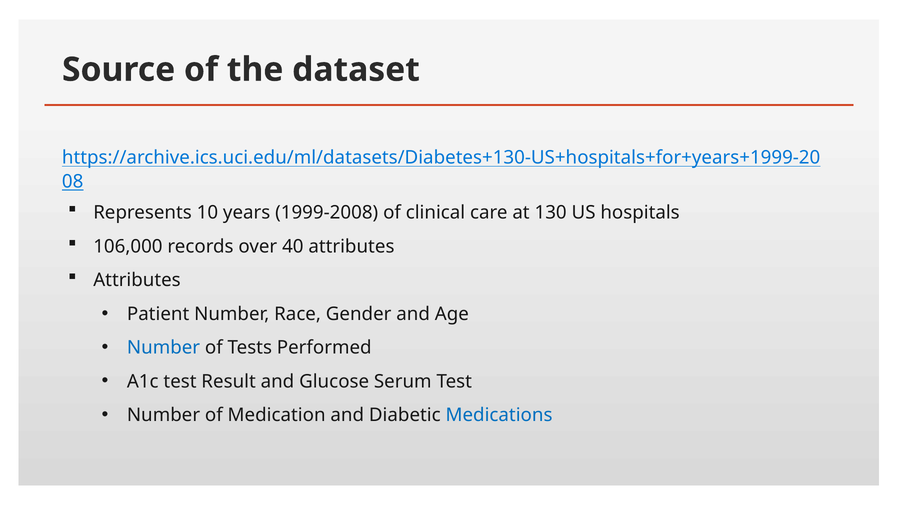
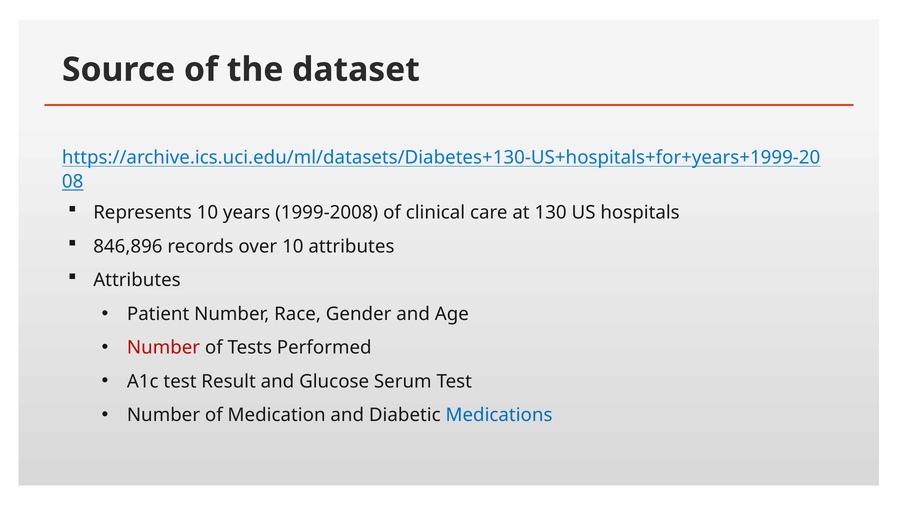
106,000: 106,000 -> 846,896 (128, 247)
over 40: 40 -> 10 (293, 247)
Number colour: blue -> red (164, 348)
